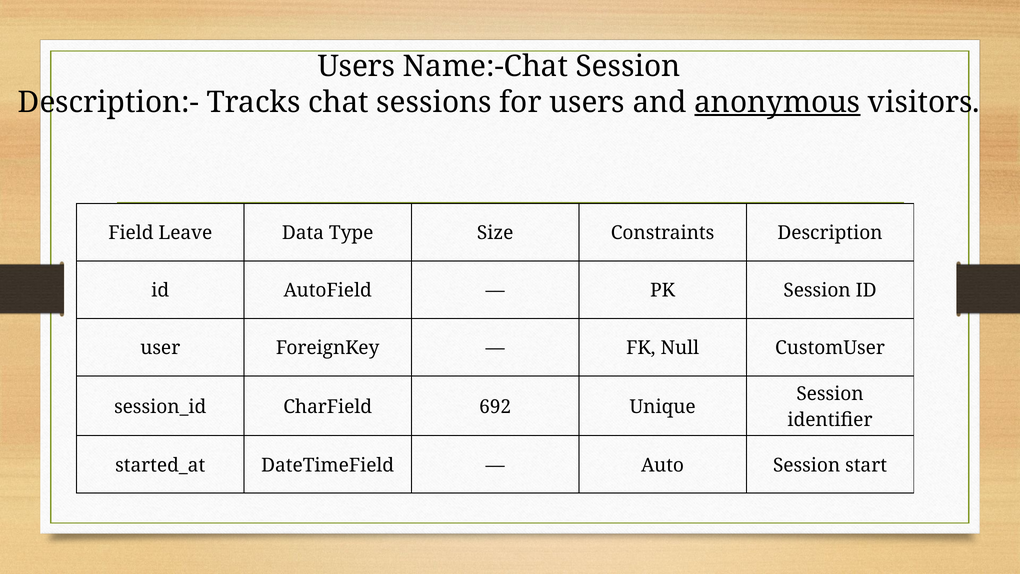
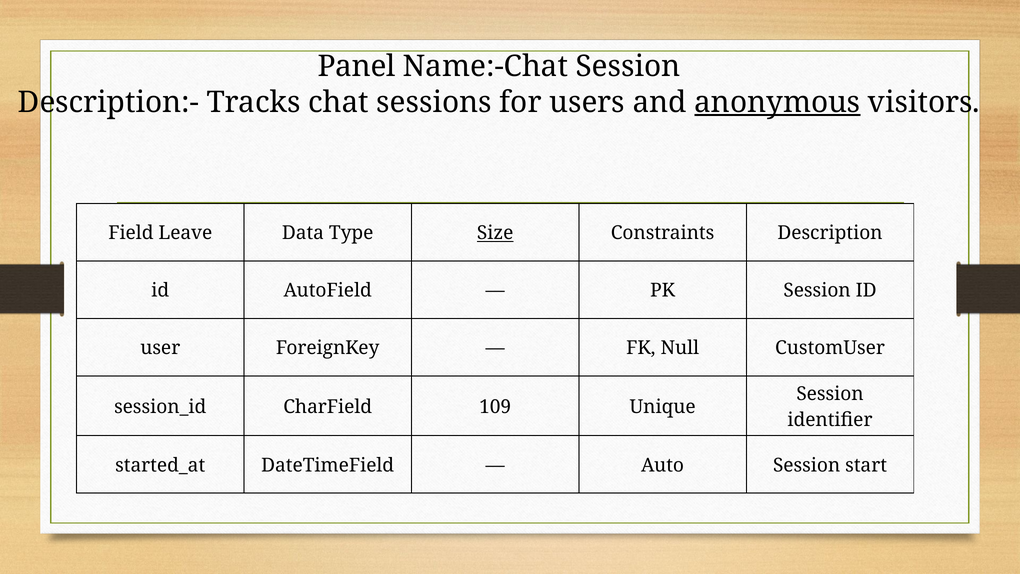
Users: Users -> Panel (357, 67)
Size underline: none -> present (495, 233)
692: 692 -> 109 (495, 407)
